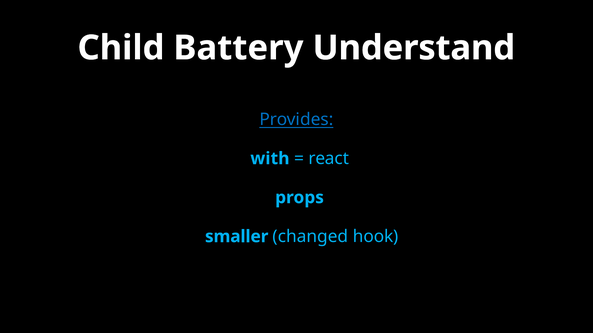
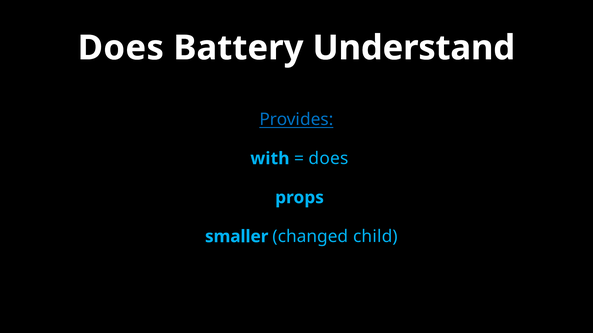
Child: Child -> Does (121, 48)
react: react -> does (329, 159)
hook: hook -> child (375, 237)
